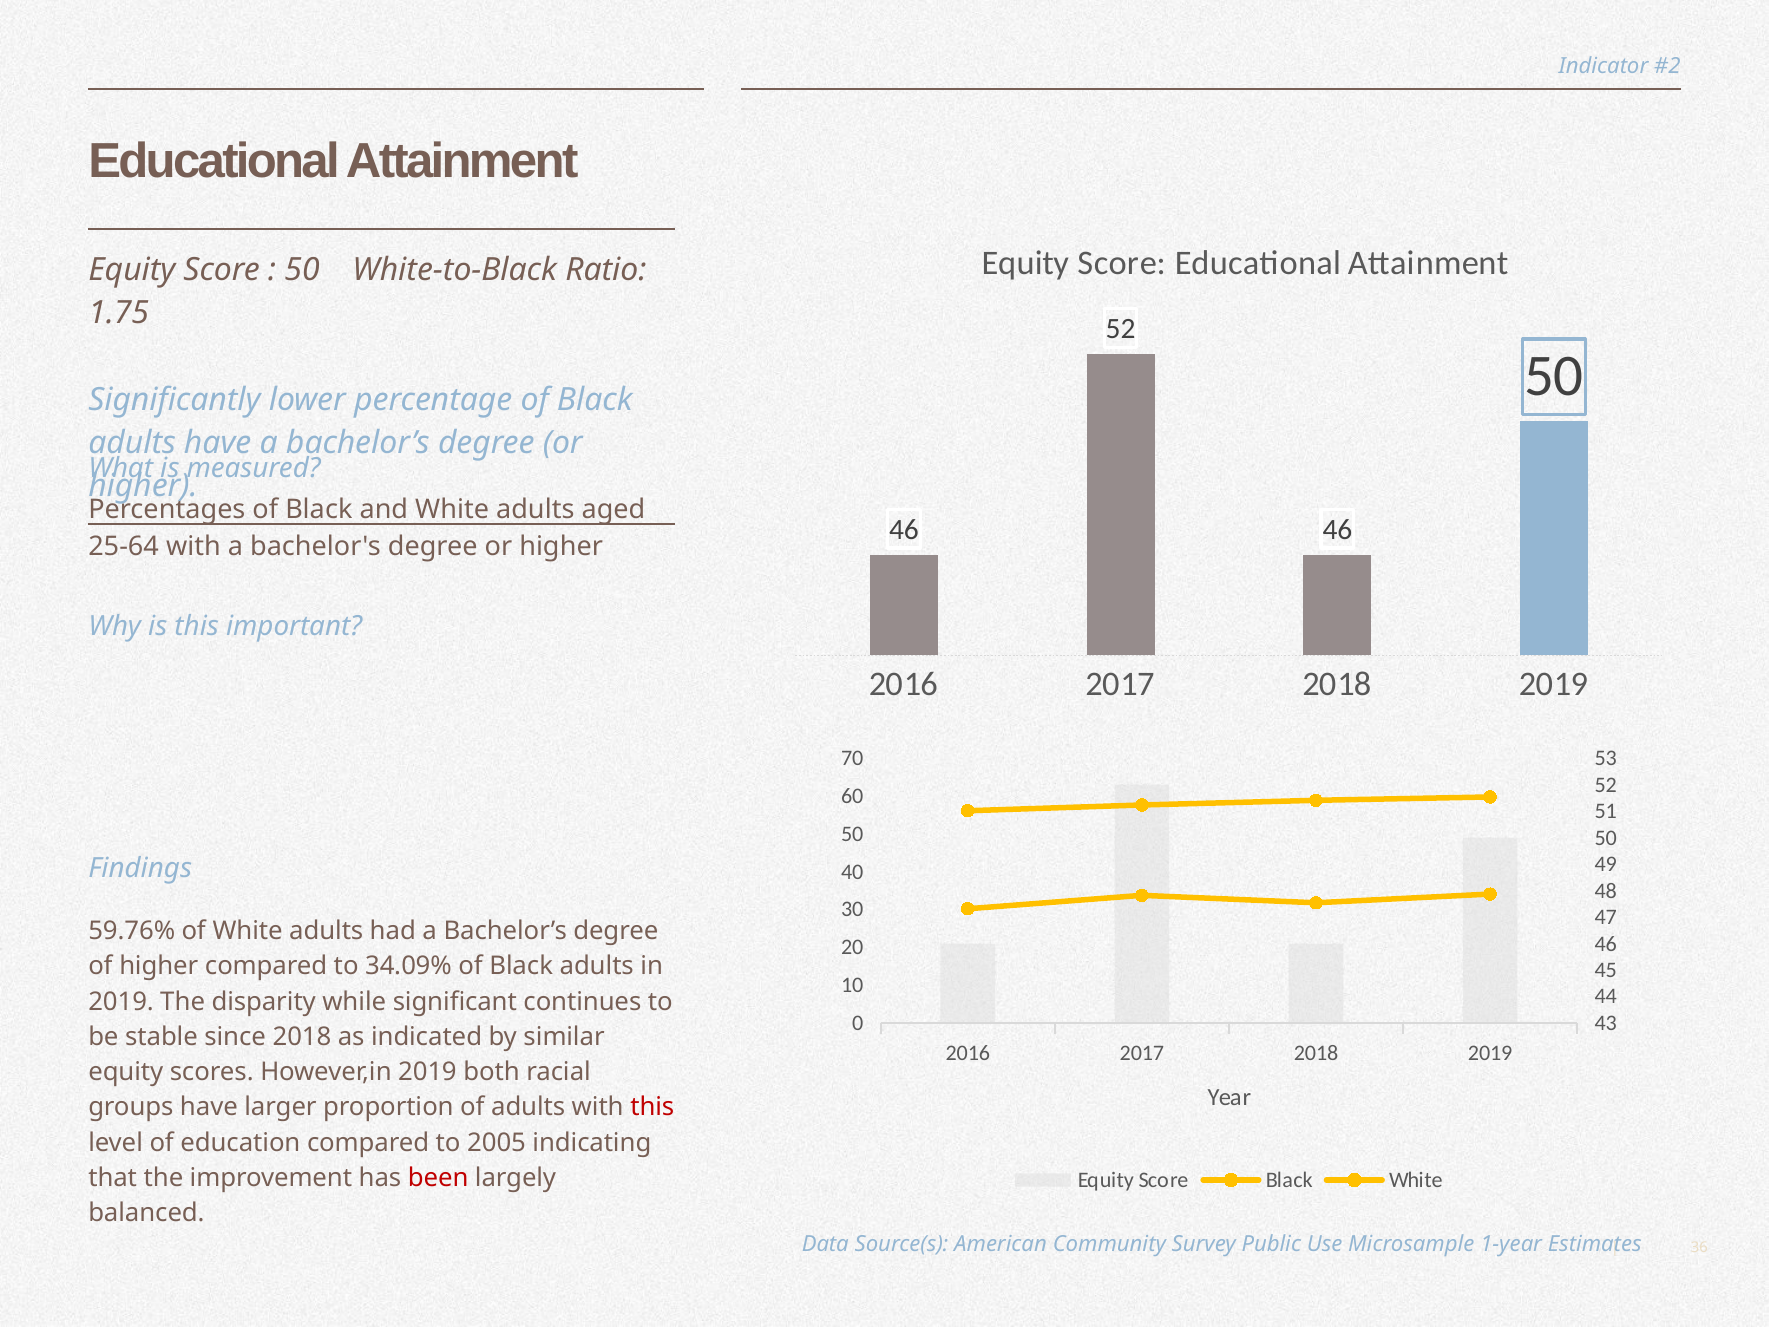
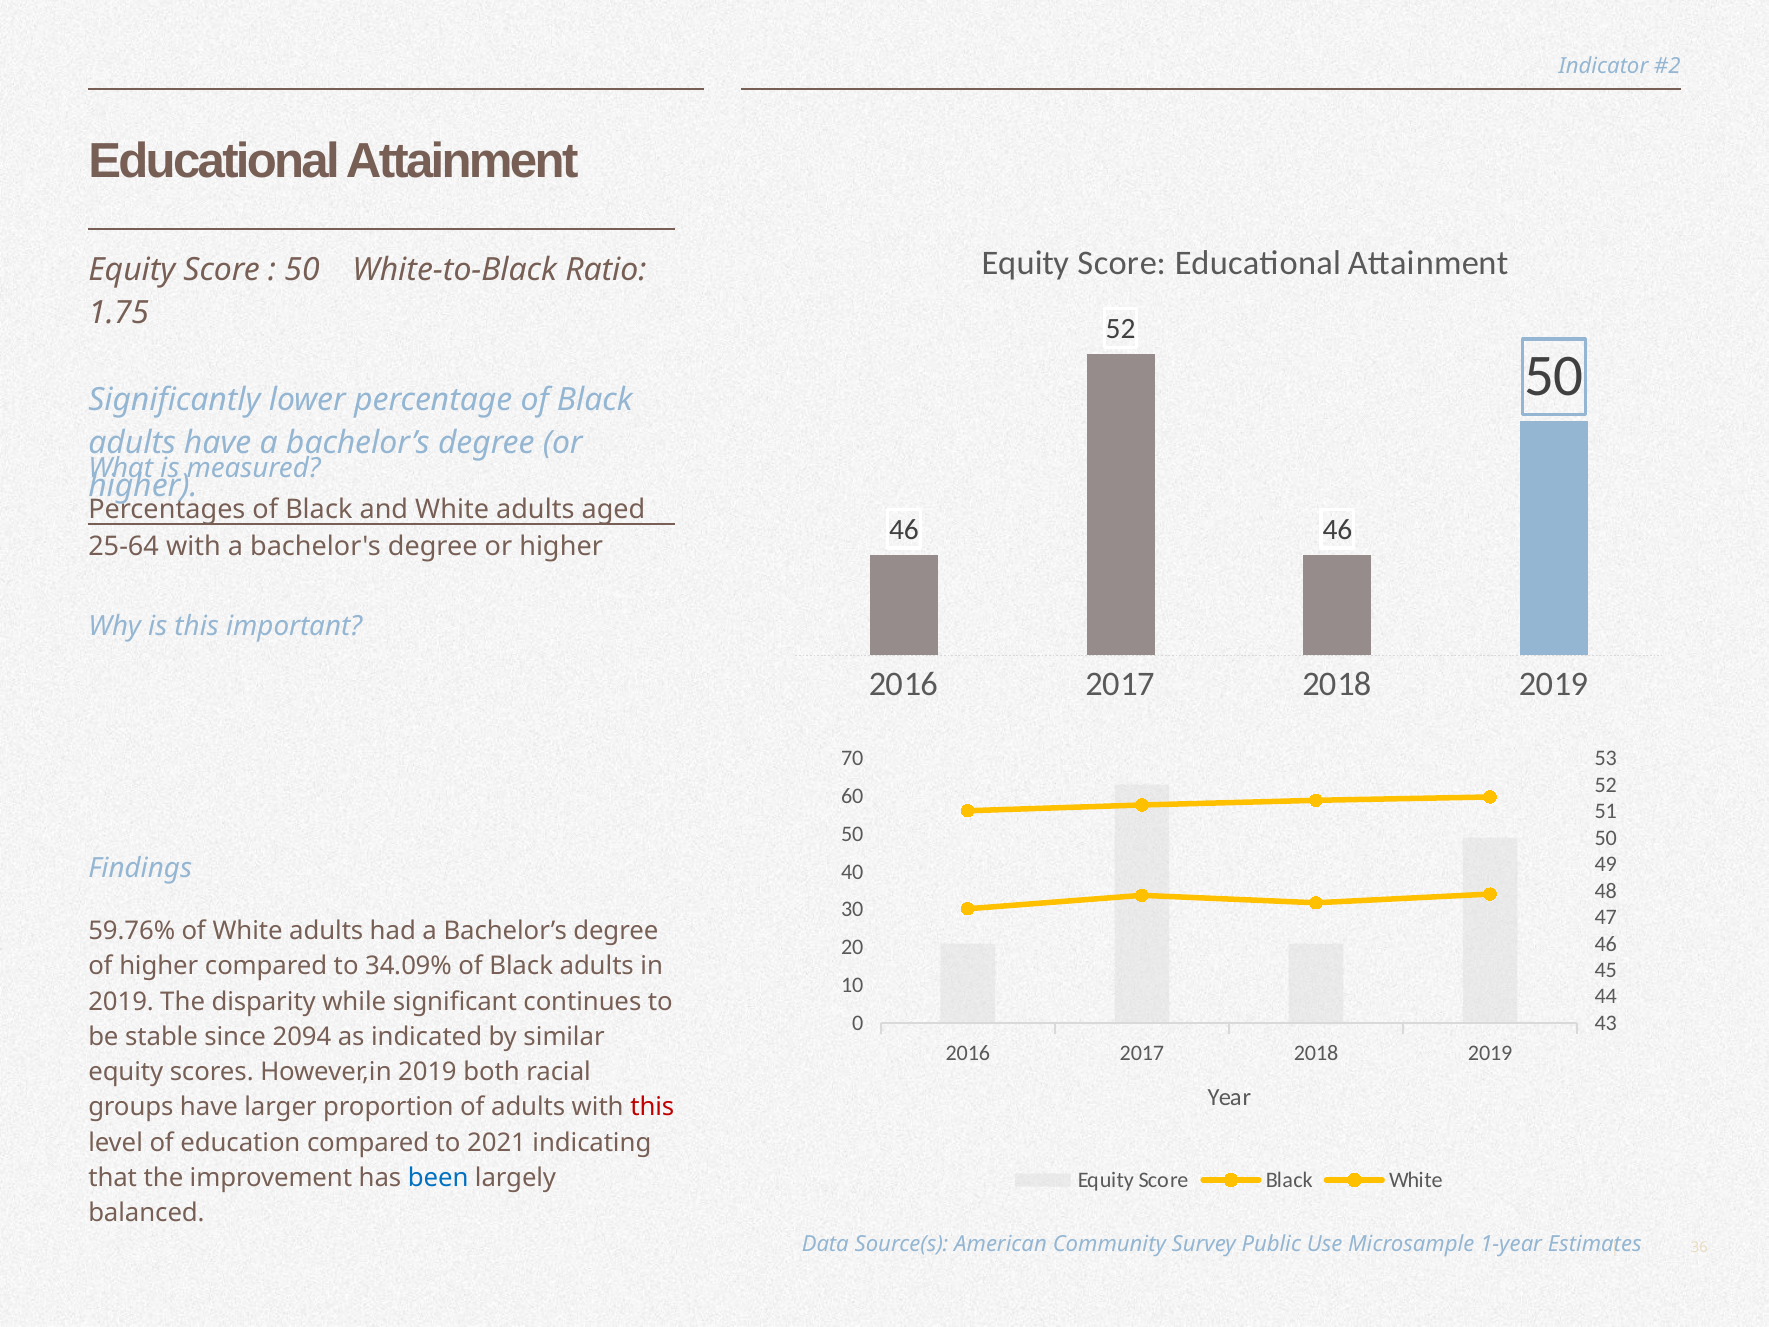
since 2018: 2018 -> 2094 (302, 1037)
2005: 2005 -> 2021 (497, 1142)
been colour: red -> blue (438, 1178)
